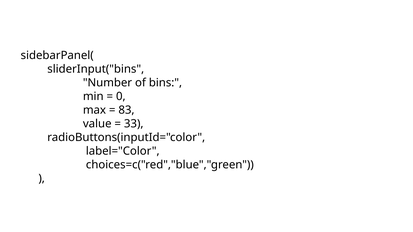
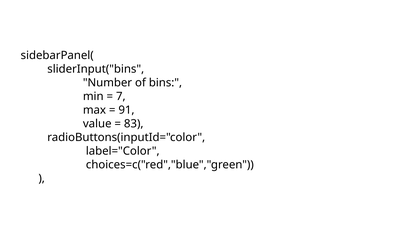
0: 0 -> 7 (121, 96)
83: 83 -> 91 (126, 110)
33: 33 -> 83 (134, 124)
